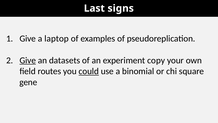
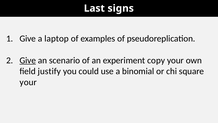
datasets: datasets -> scenario (65, 60)
routes: routes -> justify (49, 71)
could underline: present -> none (89, 71)
gene: gene -> your (28, 82)
